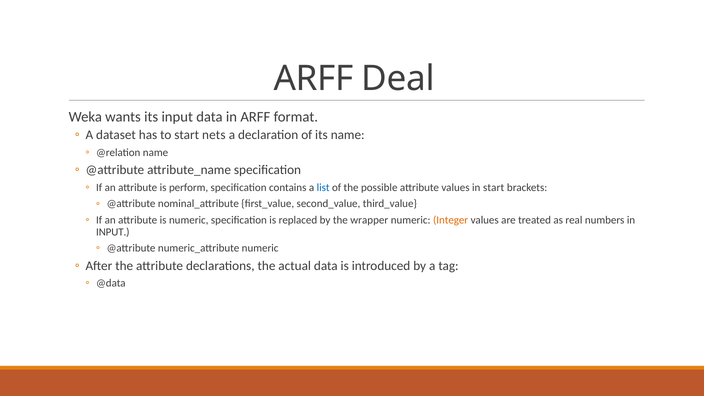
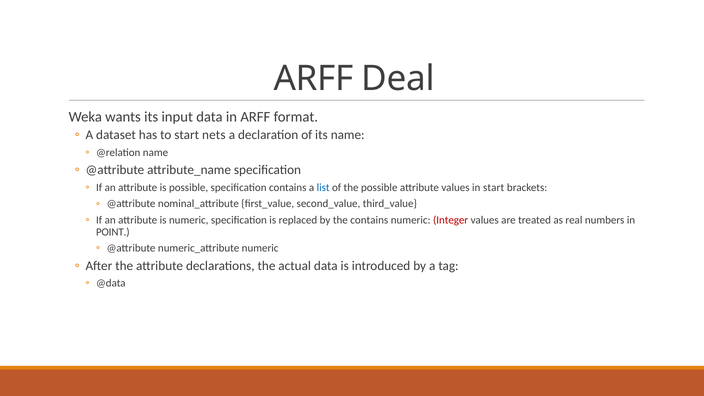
is perform: perform -> possible (189, 188)
the wrapper: wrapper -> contains (369, 220)
Integer colour: orange -> red (451, 220)
INPUT: INPUT -> POINT (113, 232)
